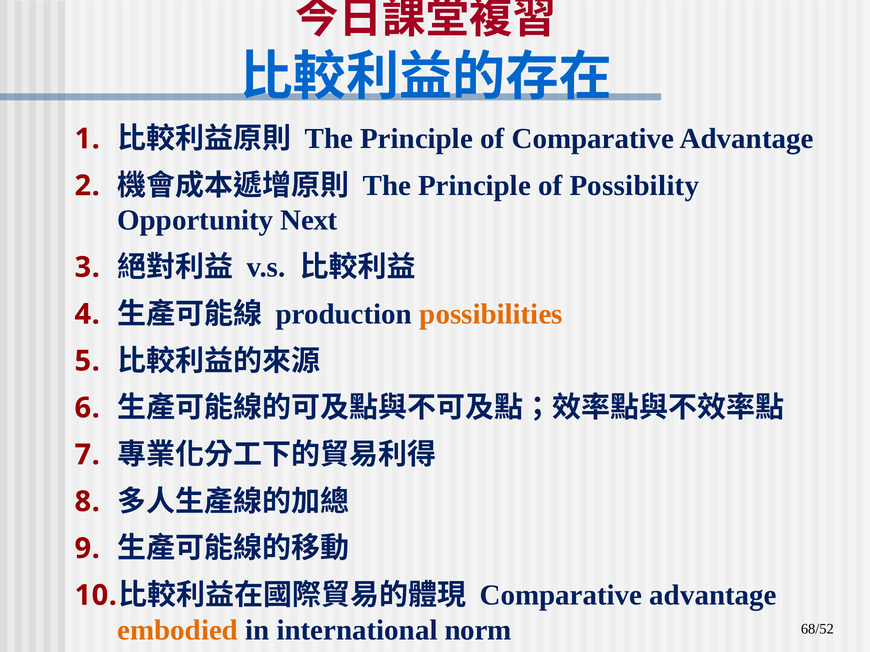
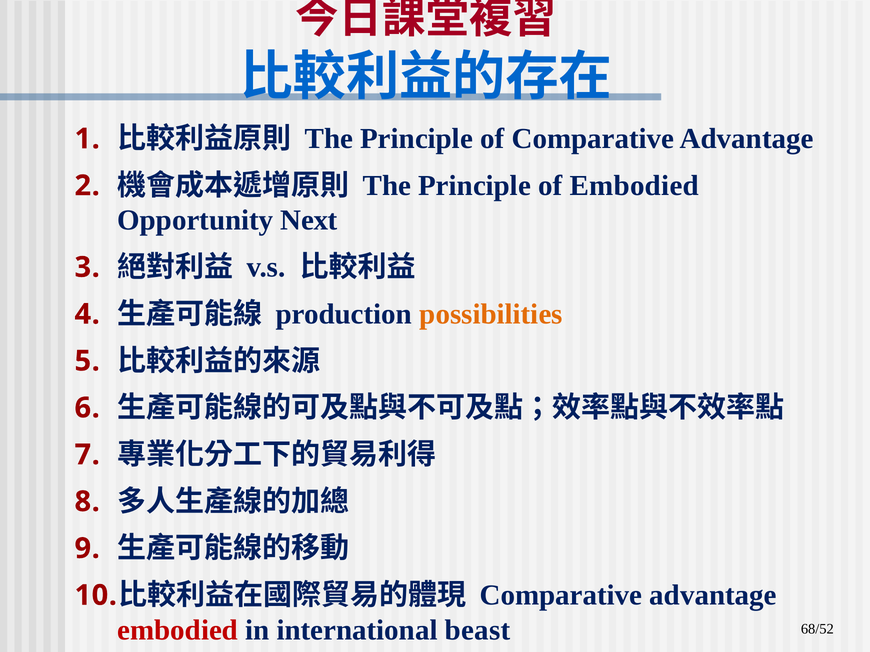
of Possibility: Possibility -> Embodied (634, 186)
embodied colour: orange -> red (178, 631)
norm: norm -> beast (478, 631)
